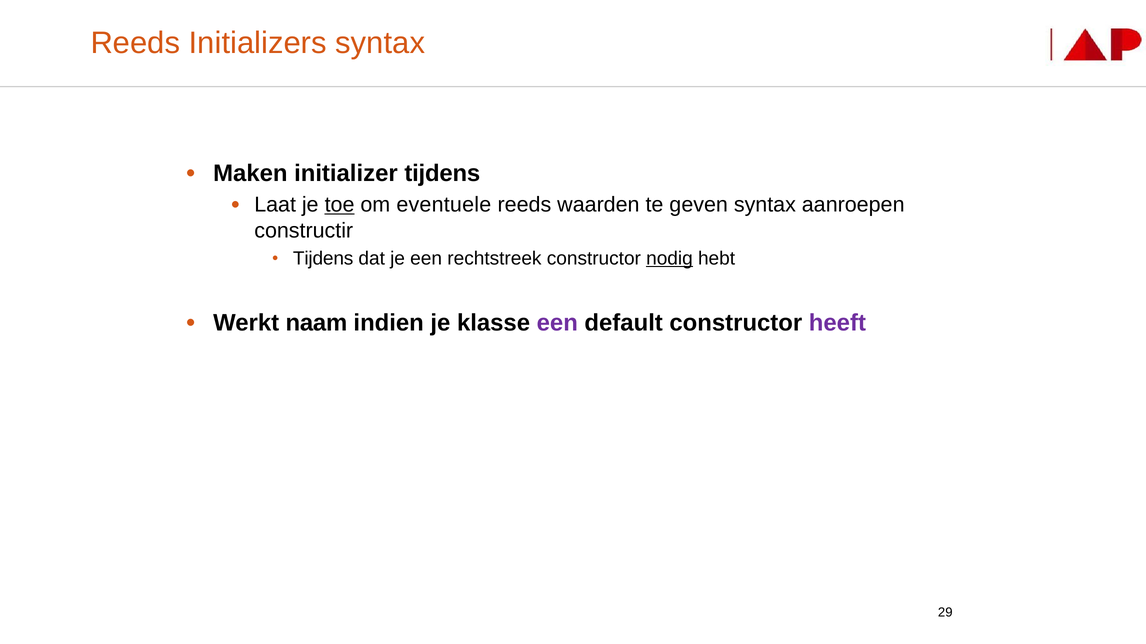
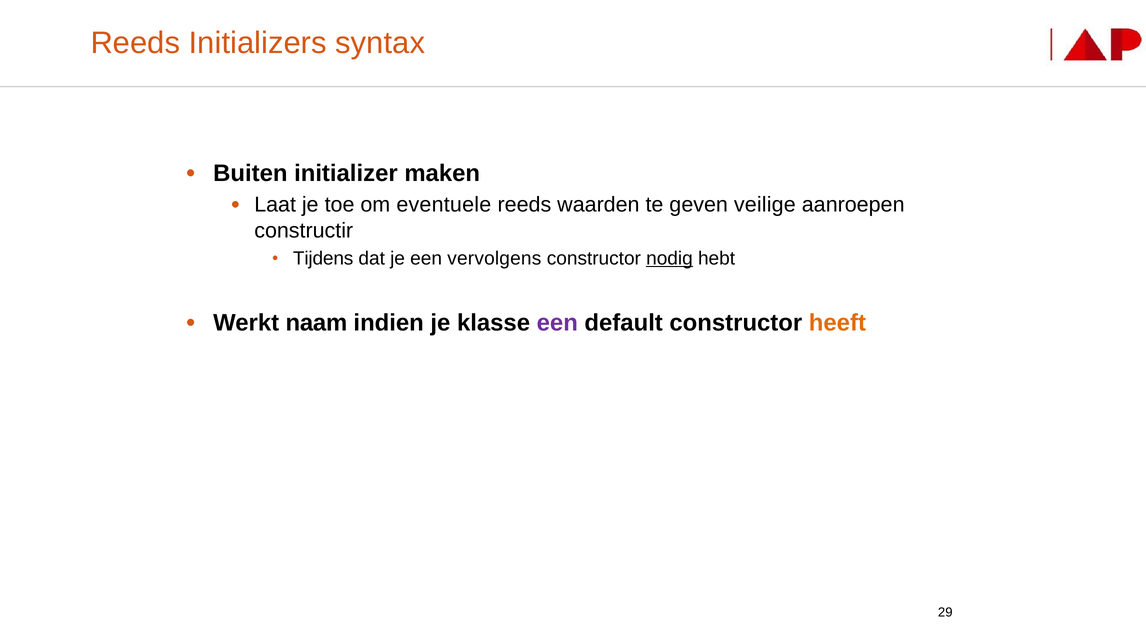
Maken: Maken -> Buiten (250, 174)
initializer tijdens: tijdens -> maken (442, 174)
toe underline: present -> none (340, 205)
geven syntax: syntax -> veilige (765, 205)
rechtstreek: rechtstreek -> vervolgens (494, 259)
heeft colour: purple -> orange (837, 323)
